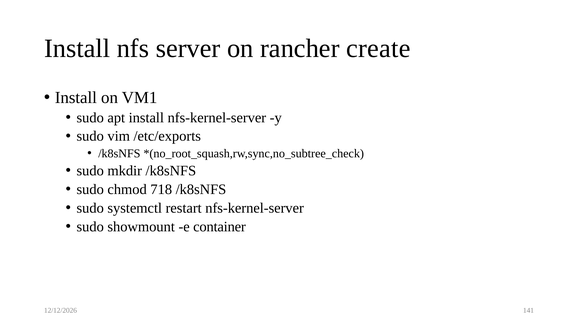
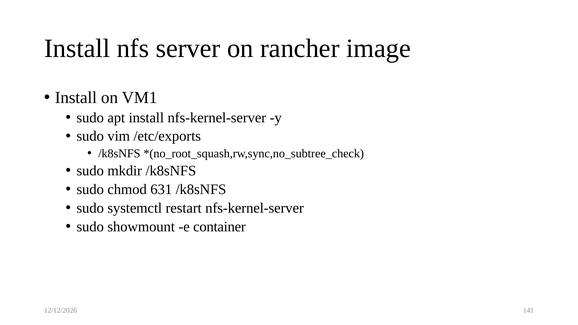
create: create -> image (378, 49)
718: 718 -> 631 (161, 189)
